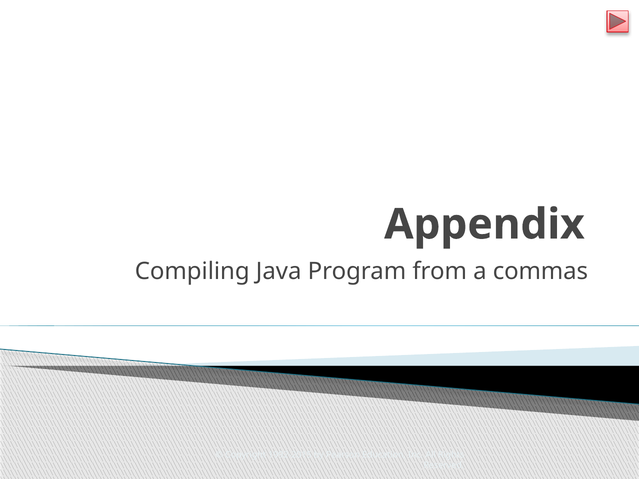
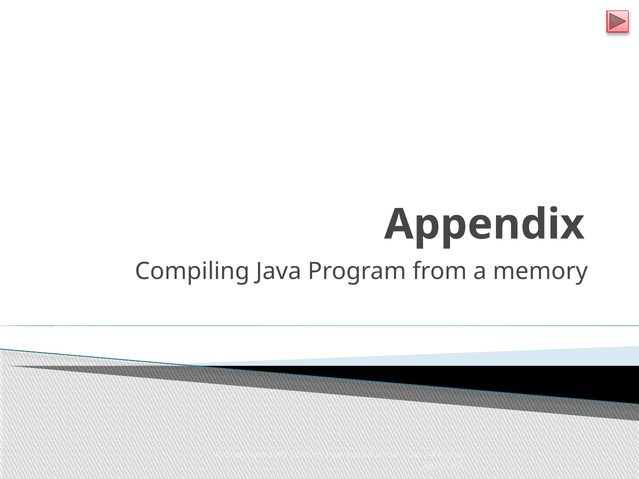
commas: commas -> memory (540, 272)
